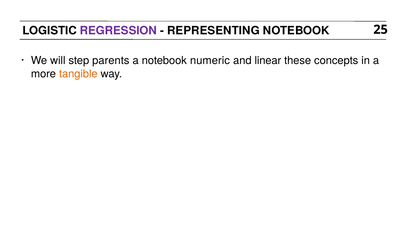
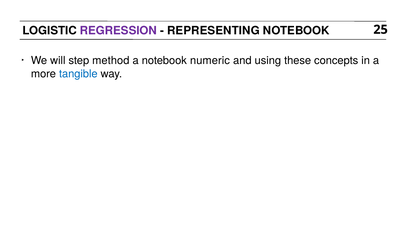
parents: parents -> method (111, 61)
linear: linear -> using (268, 61)
tangible colour: orange -> blue (78, 74)
